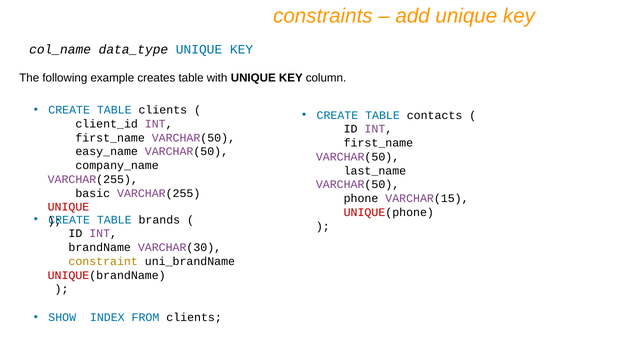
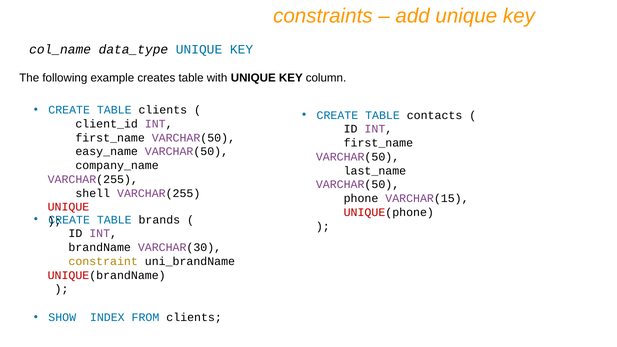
basic: basic -> shell (93, 193)
